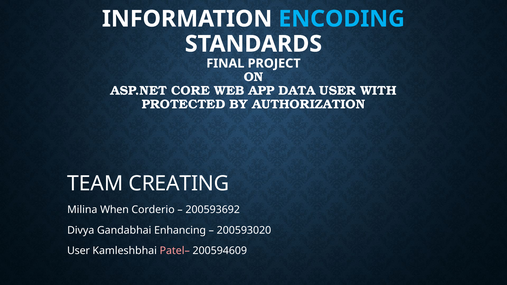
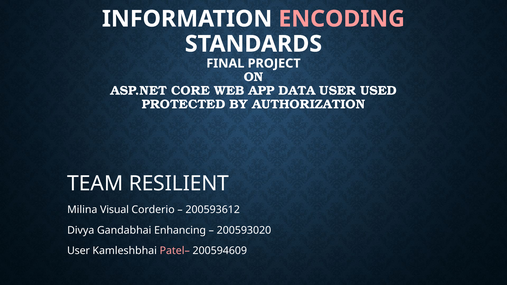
ENCODING colour: light blue -> pink (342, 19)
WITH: WITH -> USED (378, 91)
CREATING: CREATING -> RESILIENT (179, 184)
When: When -> Visual (115, 210)
200593692: 200593692 -> 200593612 (213, 210)
